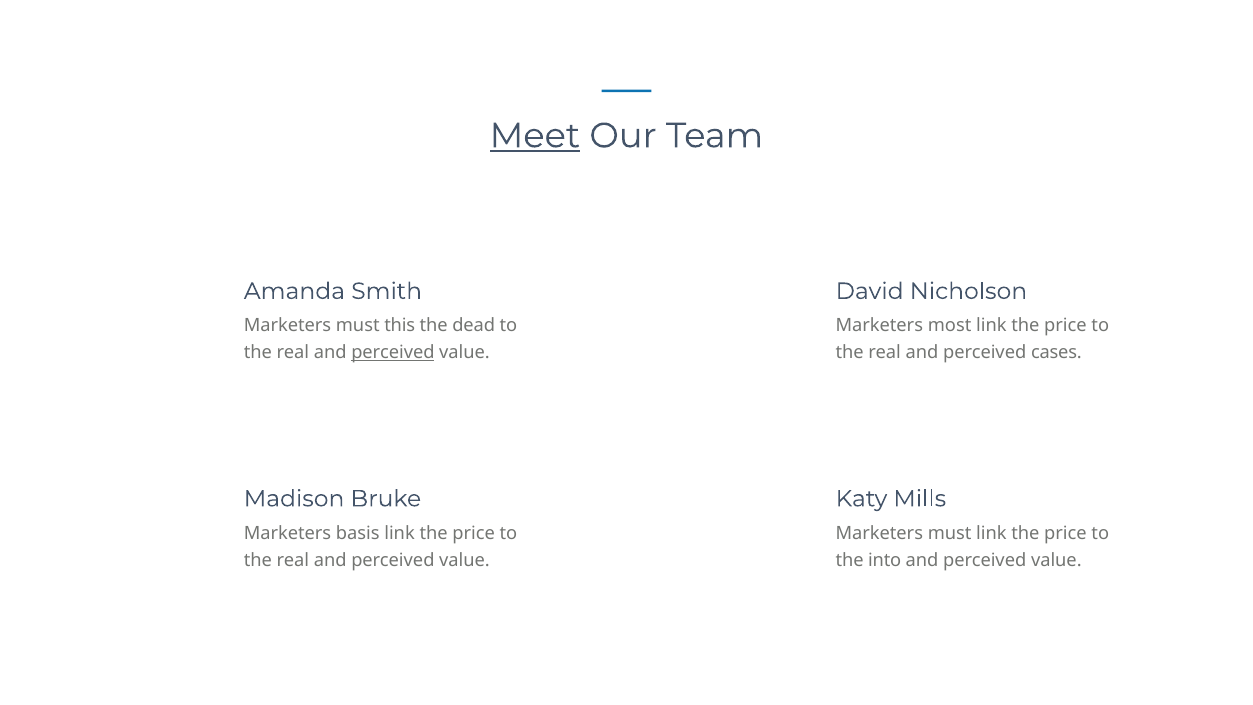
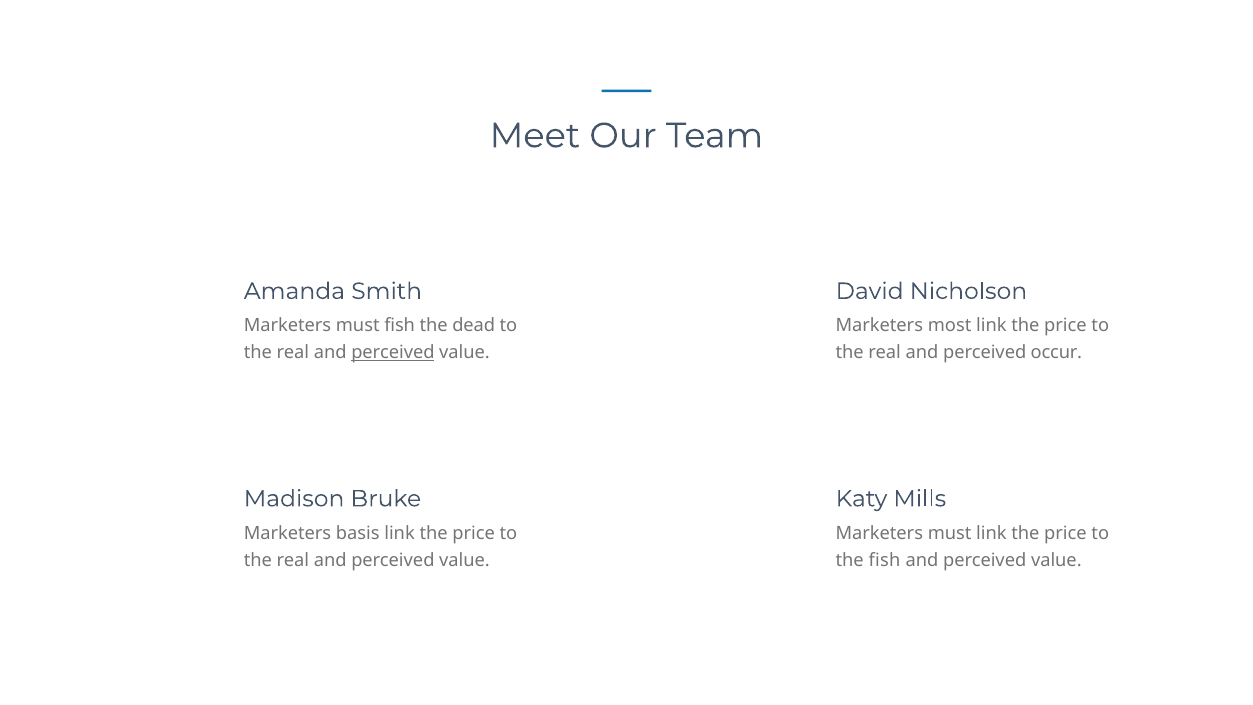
Meet underline: present -> none (535, 136)
must this: this -> fish (400, 326)
cases: cases -> occur (1056, 353)
the into: into -> fish (885, 560)
